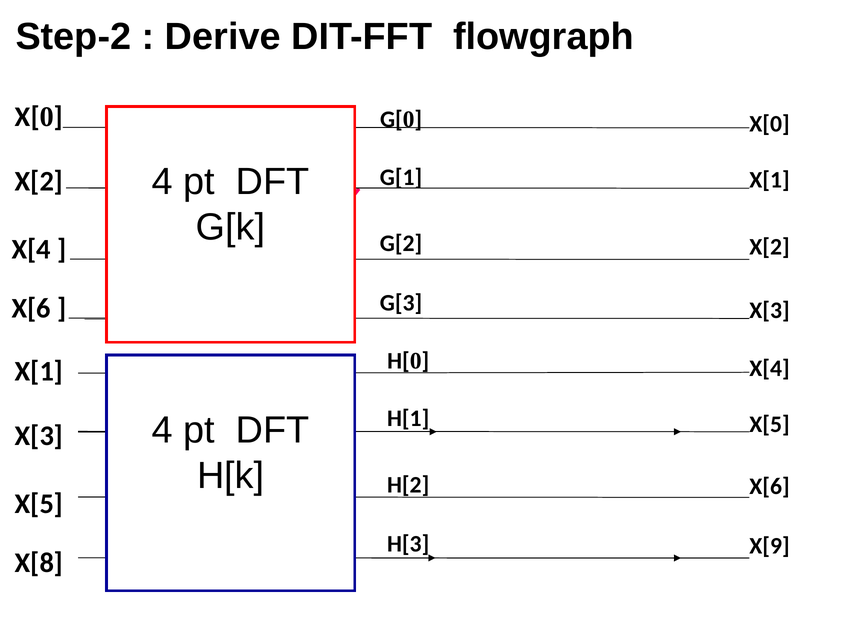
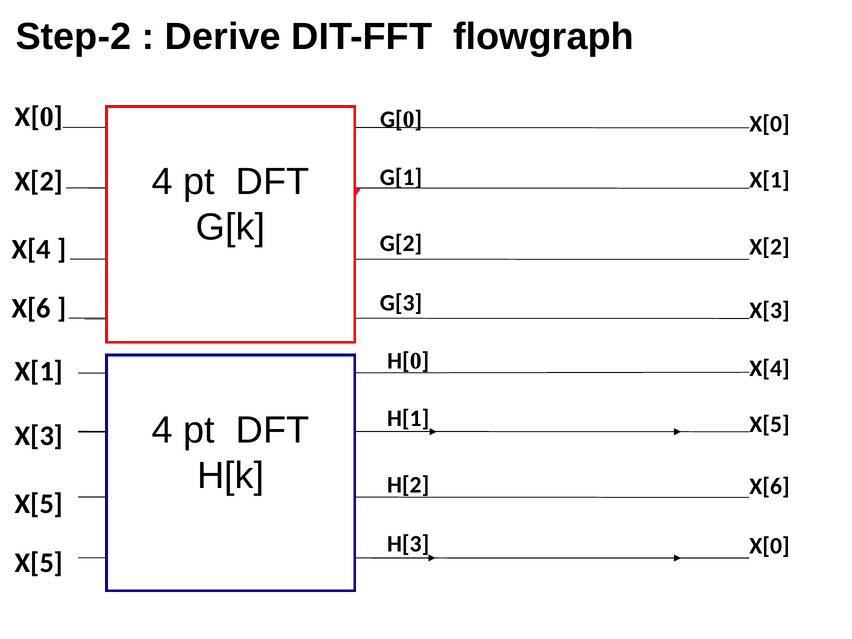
X[9: X[9 -> X[0 (770, 546)
X[8: X[8 -> X[5 (39, 563)
